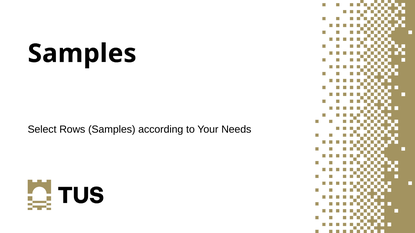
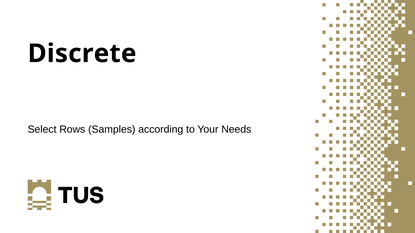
Samples: Samples -> Discrete (82, 54)
